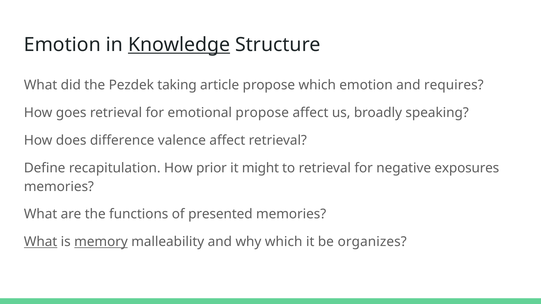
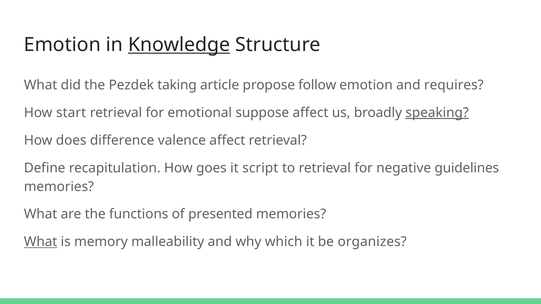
propose which: which -> follow (317, 85)
goes: goes -> start (71, 113)
emotional propose: propose -> suppose (262, 113)
speaking underline: none -> present (437, 113)
prior: prior -> goes (211, 168)
might: might -> script (260, 168)
exposures: exposures -> guidelines (467, 168)
memory underline: present -> none (101, 242)
